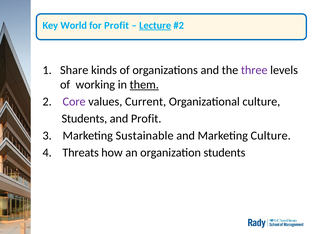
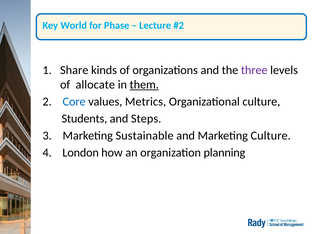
for Profit: Profit -> Phase (117, 25)
Lecture underline: present -> none (155, 25)
working: working -> allocate (95, 85)
Core colour: purple -> blue (74, 102)
Current: Current -> Metrics (146, 102)
and Profit: Profit -> Steps (146, 119)
Threats: Threats -> London (81, 153)
organization students: students -> planning (224, 153)
